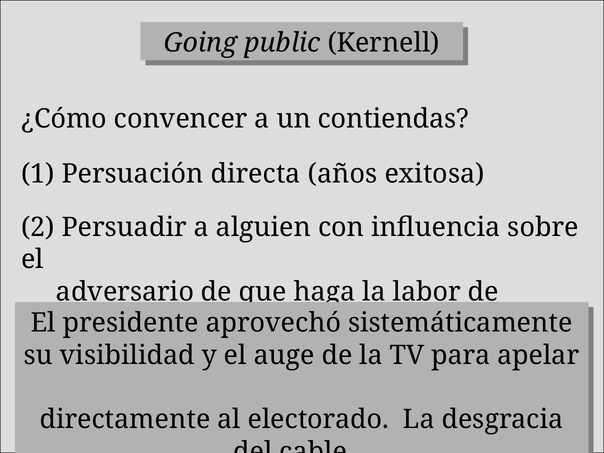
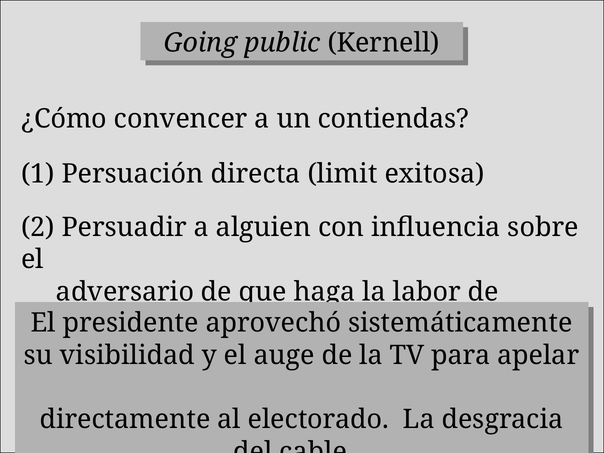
años: años -> limit (343, 174)
